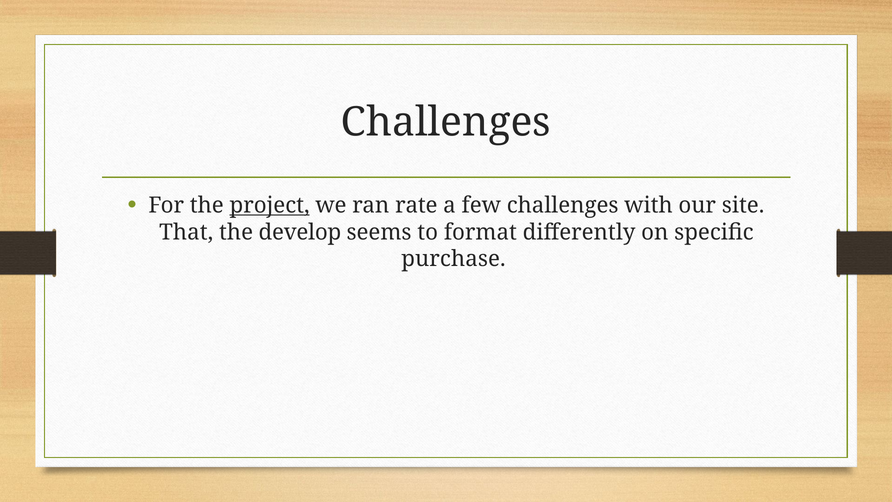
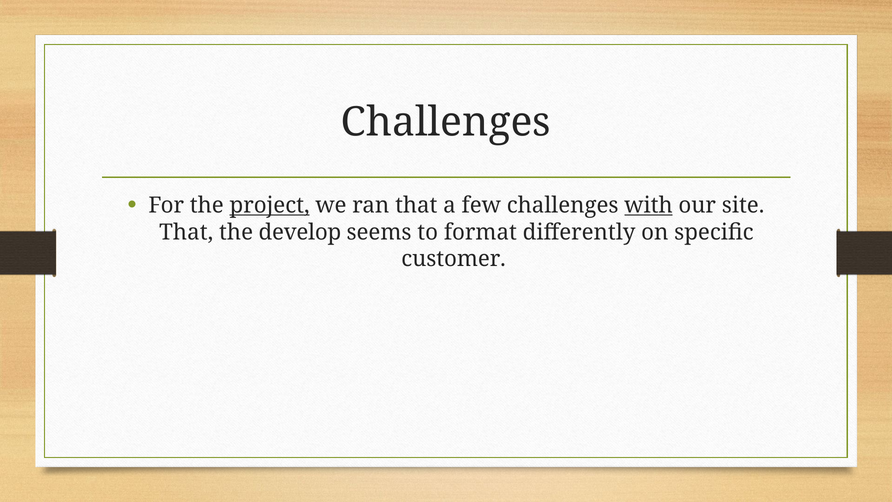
ran rate: rate -> that (416, 205)
with underline: none -> present (649, 205)
purchase: purchase -> customer (454, 259)
